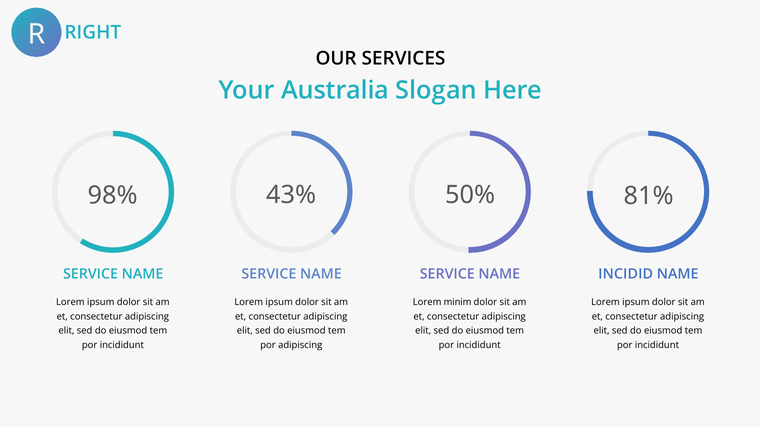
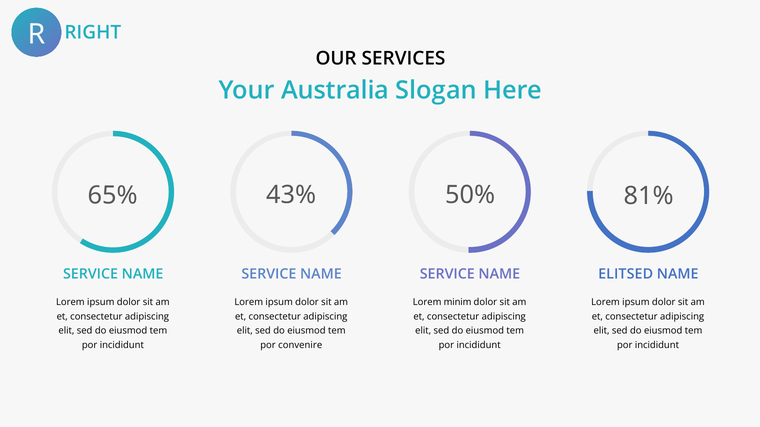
98%: 98% -> 65% (113, 195)
INCIDID: INCIDID -> ELITSED (626, 274)
por adipiscing: adipiscing -> convenire (300, 345)
